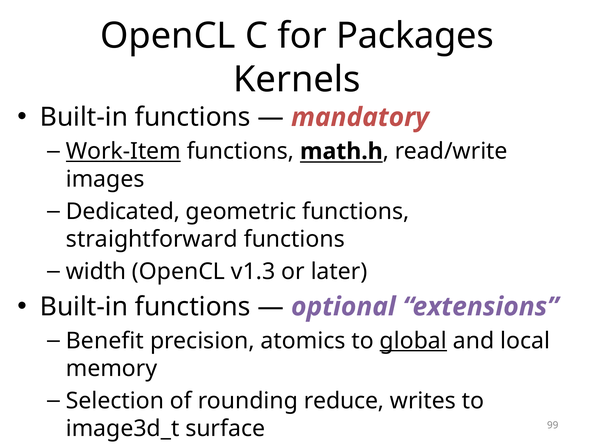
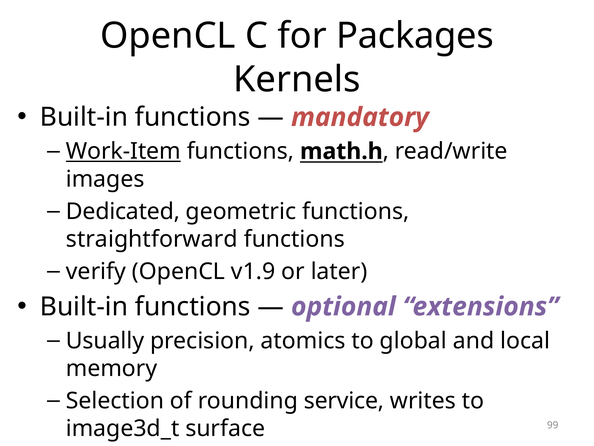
width: width -> verify (96, 271)
v1.3: v1.3 -> v1.9 (253, 271)
Benefit: Benefit -> Usually (105, 340)
global underline: present -> none (413, 340)
reduce: reduce -> service (344, 400)
